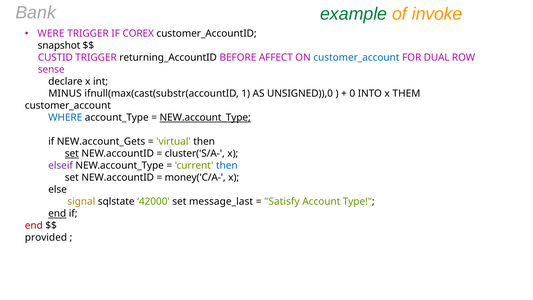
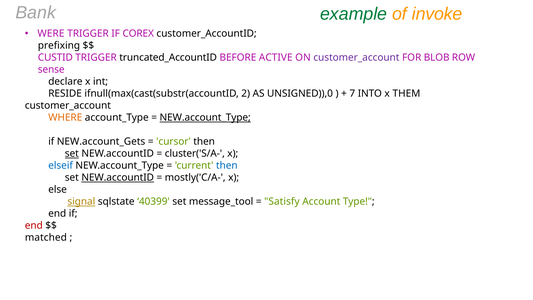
snapshot: snapshot -> prefixing (59, 46)
returning_AccountID: returning_AccountID -> truncated_AccountID (168, 58)
AFFECT: AFFECT -> ACTIVE (276, 58)
customer_account colour: blue -> purple (356, 58)
DUAL: DUAL -> BLOB (437, 58)
MINUS: MINUS -> RESIDE (65, 94)
1: 1 -> 2 (246, 94)
0: 0 -> 7 (352, 94)
WHERE colour: blue -> orange (65, 118)
virtual: virtual -> cursor (174, 142)
elseif colour: purple -> blue (61, 166)
NEW.accountID underline: none -> present (118, 178)
money('C/A-: money('C/A- -> mostly('C/A- (195, 178)
signal underline: none -> present (81, 202)
42000: 42000 -> 40399 (153, 202)
message_last: message_last -> message_tool (221, 202)
end underline: present -> none (57, 214)
provided: provided -> matched (46, 238)
